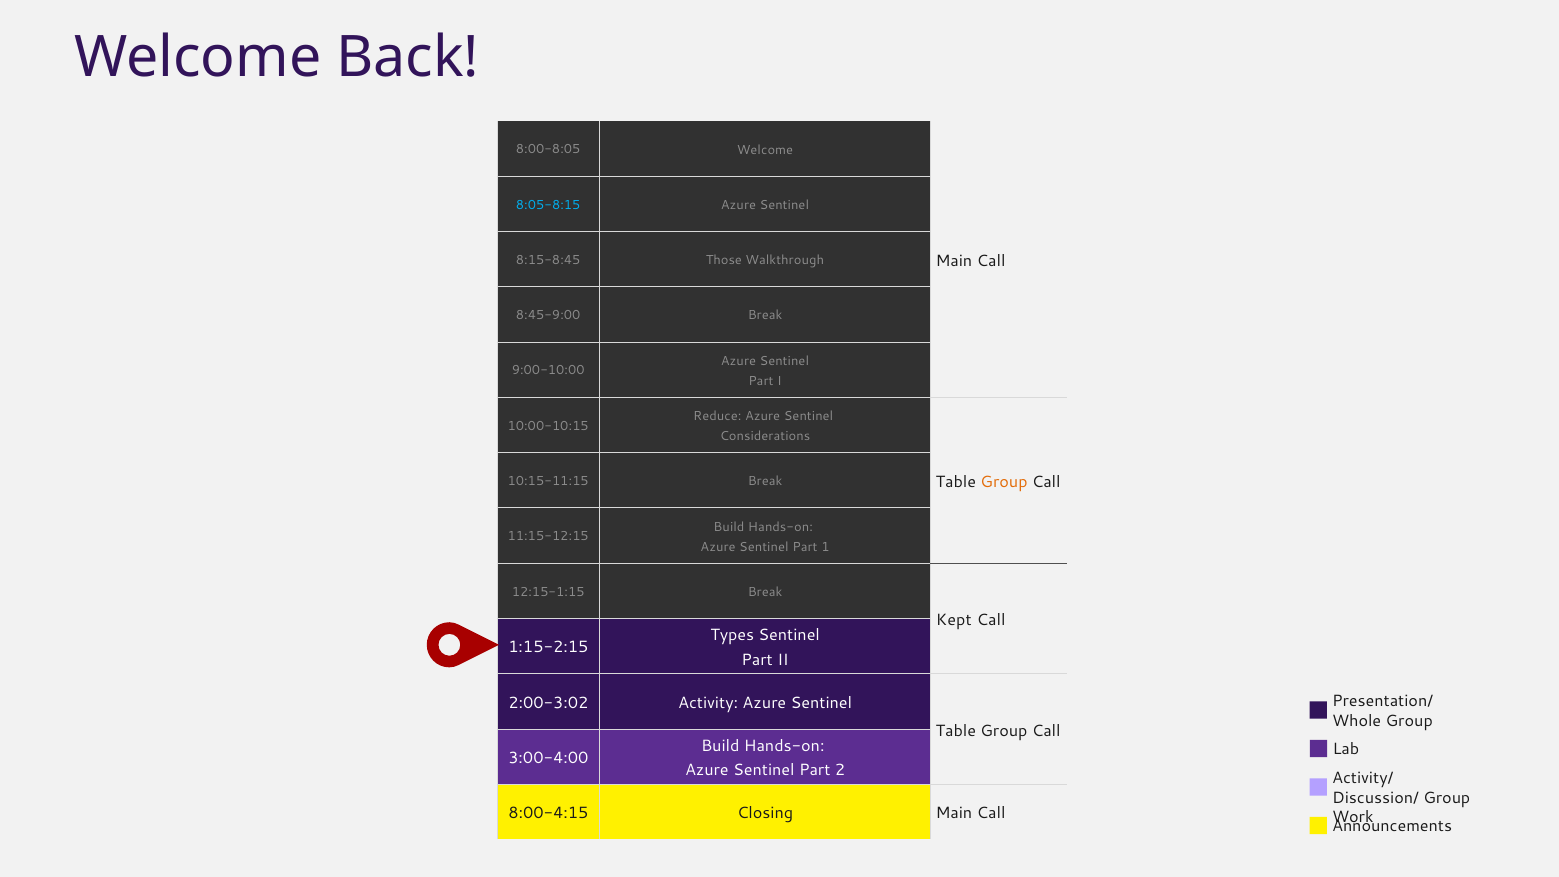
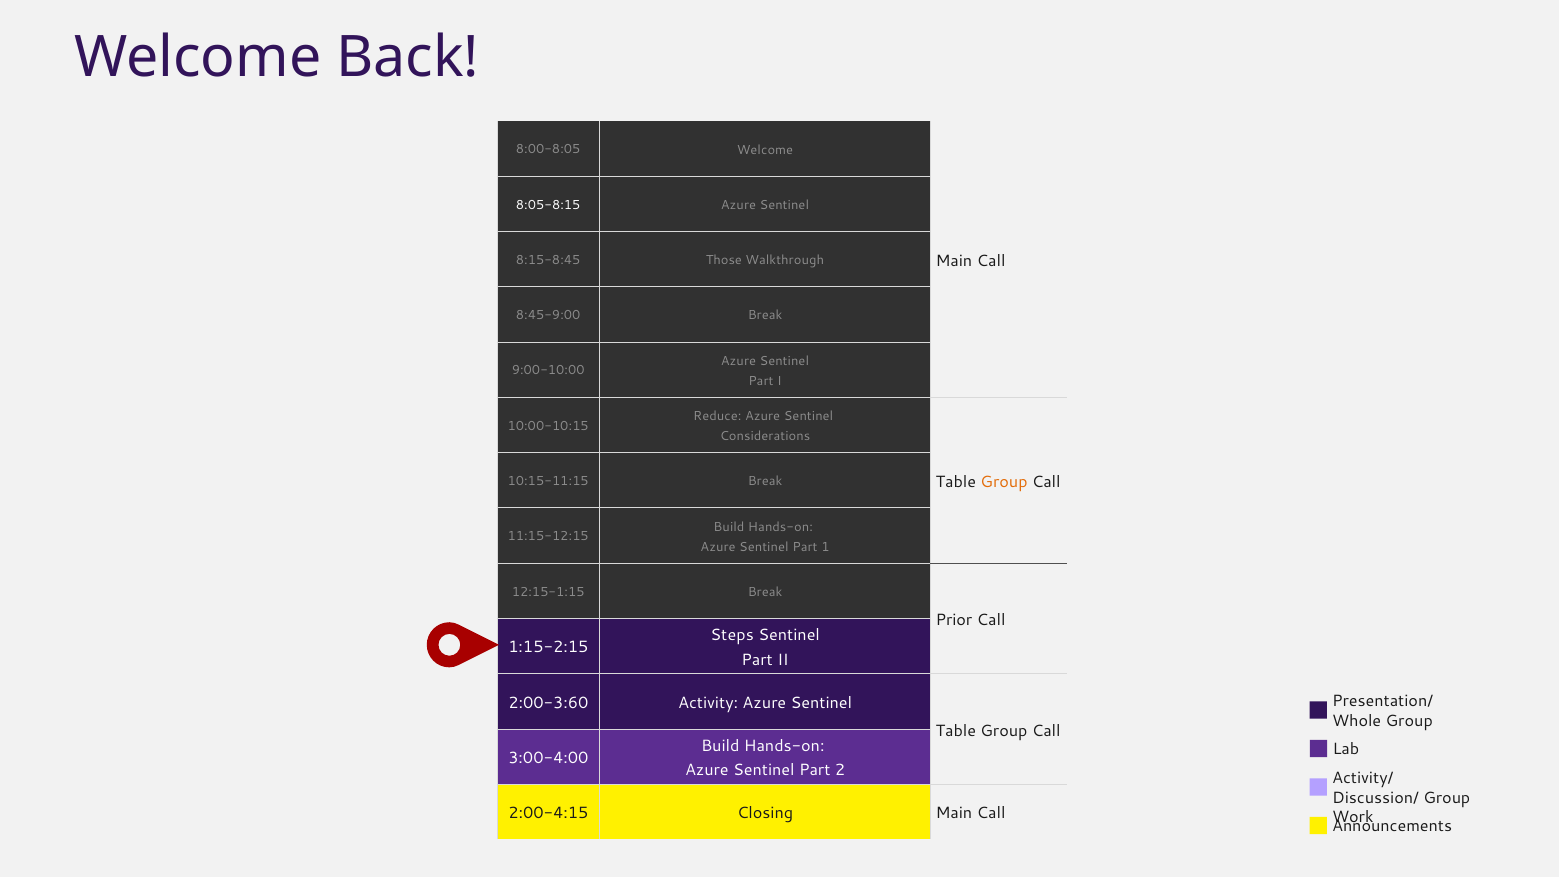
8:05-8:15 colour: light blue -> white (548, 205)
Kept: Kept -> Prior (954, 620)
Types: Types -> Steps (732, 635)
2:00-3:02: 2:00-3:02 -> 2:00-3:60 (548, 703)
8:00-4:15: 8:00-4:15 -> 2:00-4:15 (548, 813)
